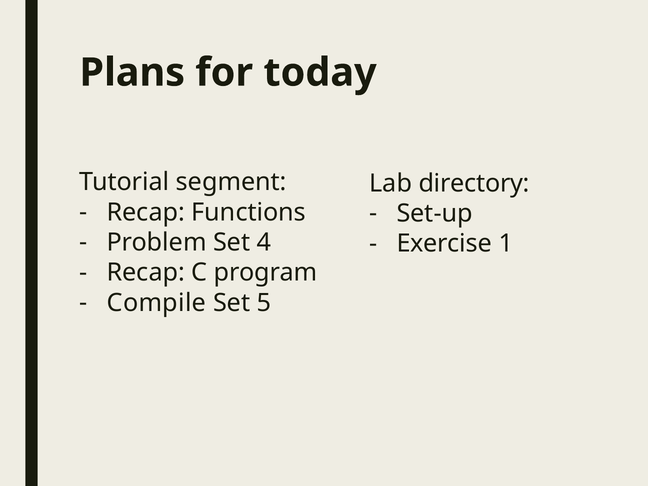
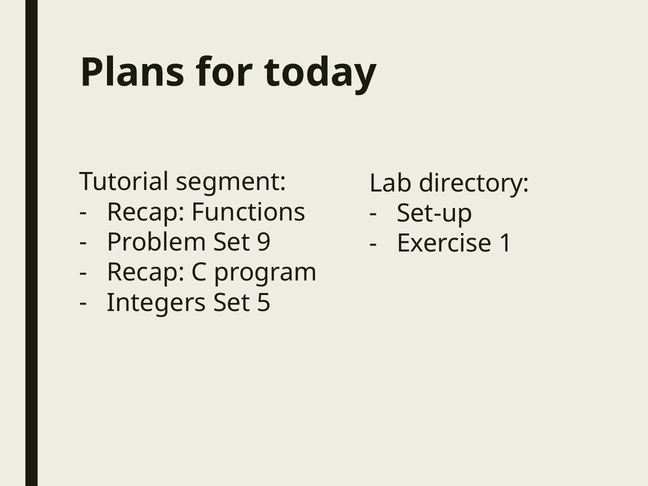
4: 4 -> 9 (264, 242)
Compile: Compile -> Integers (157, 303)
